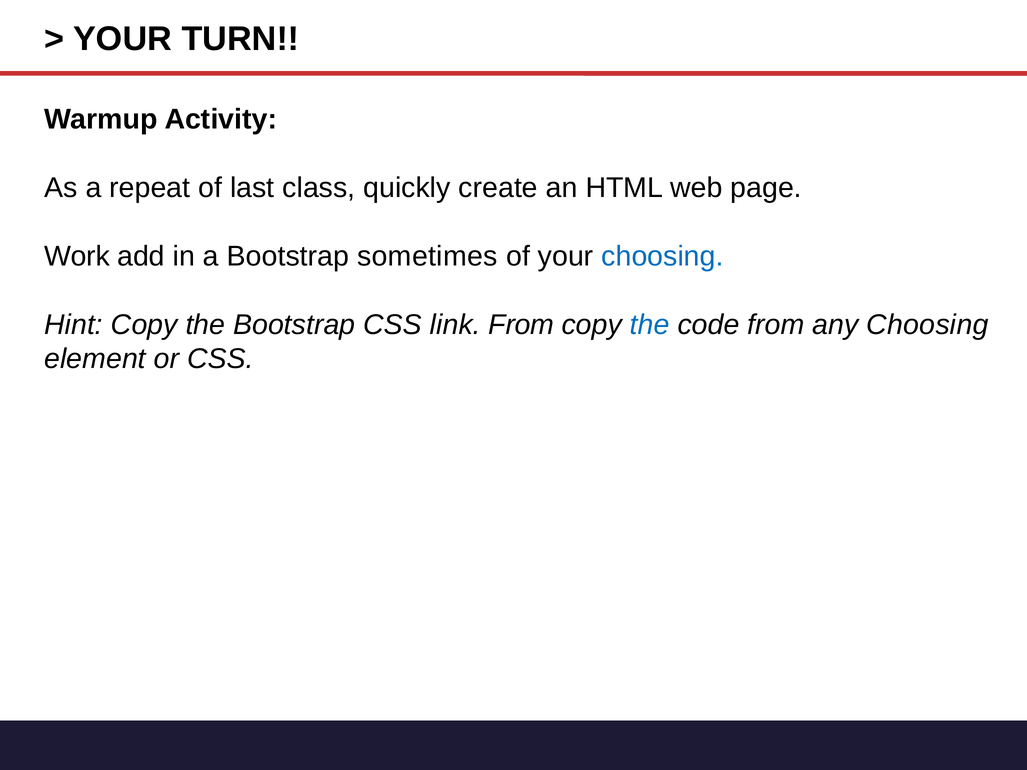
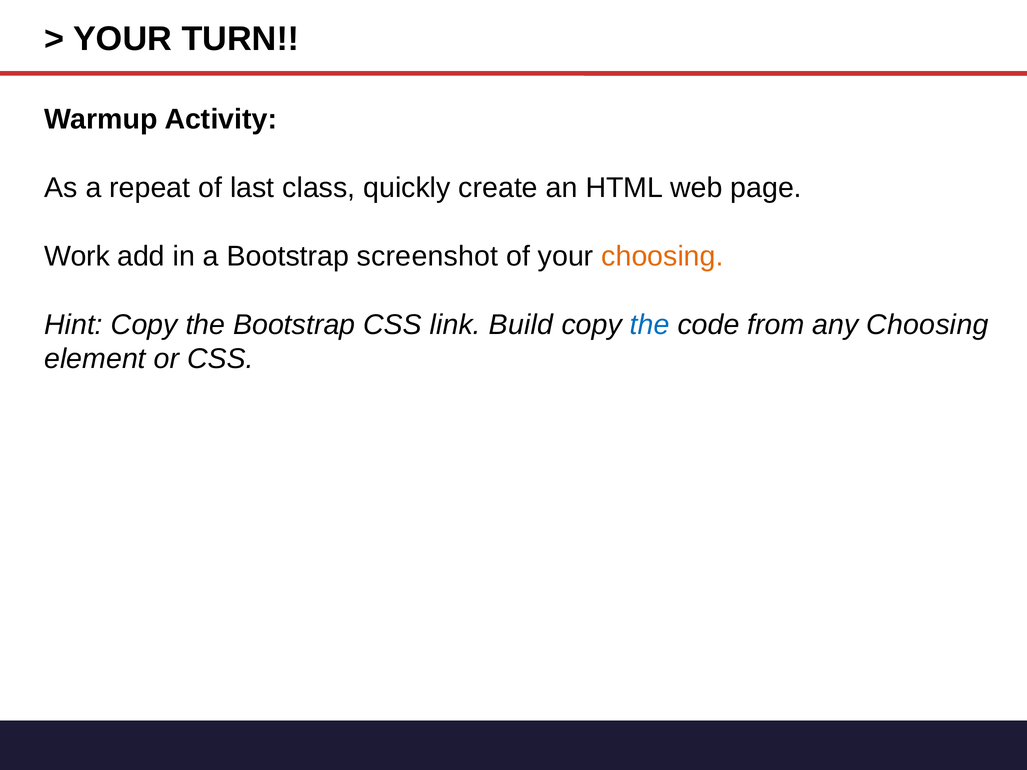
sometimes: sometimes -> screenshot (427, 256)
choosing colour: blue -> orange (662, 256)
link From: From -> Build (521, 325)
